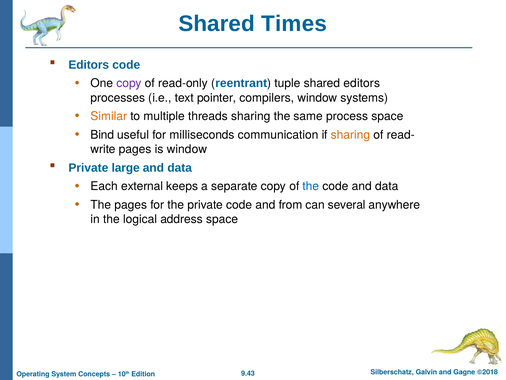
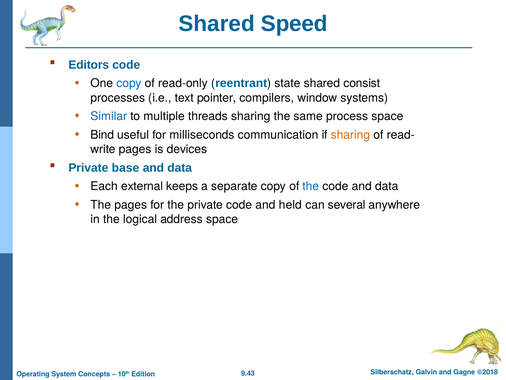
Times: Times -> Speed (294, 24)
copy colour: purple -> blue (129, 83)
tuple: tuple -> state (287, 83)
shared editors: editors -> consist (362, 83)
Similar colour: orange -> blue (109, 116)
is window: window -> devices (187, 149)
large: large -> base (126, 168)
from: from -> held (290, 205)
